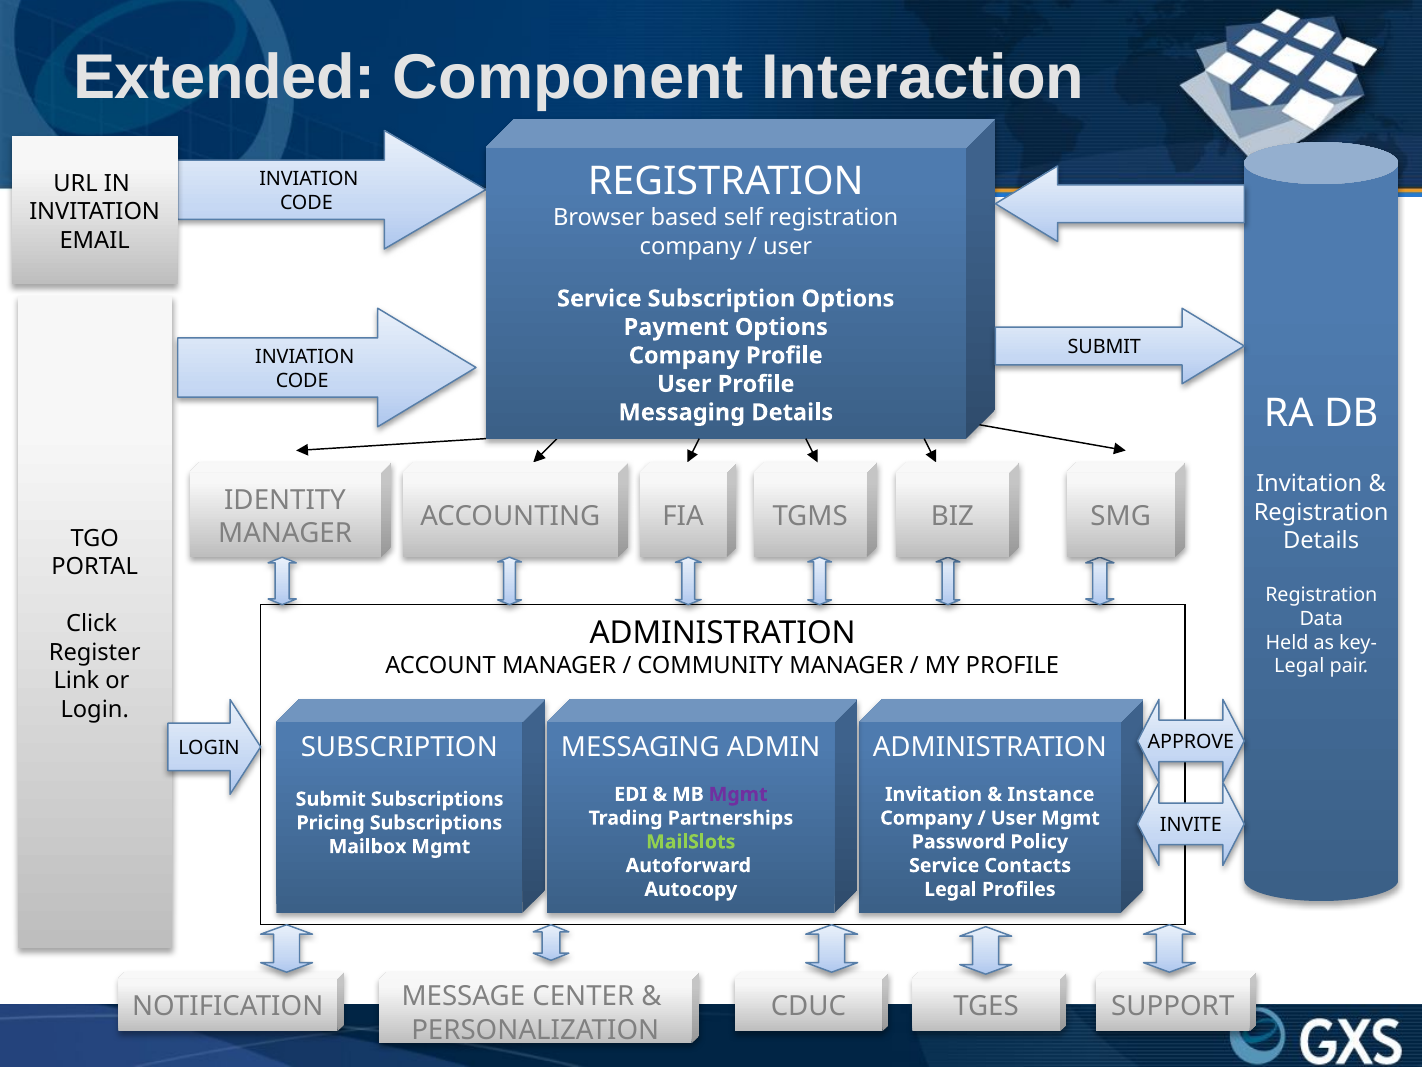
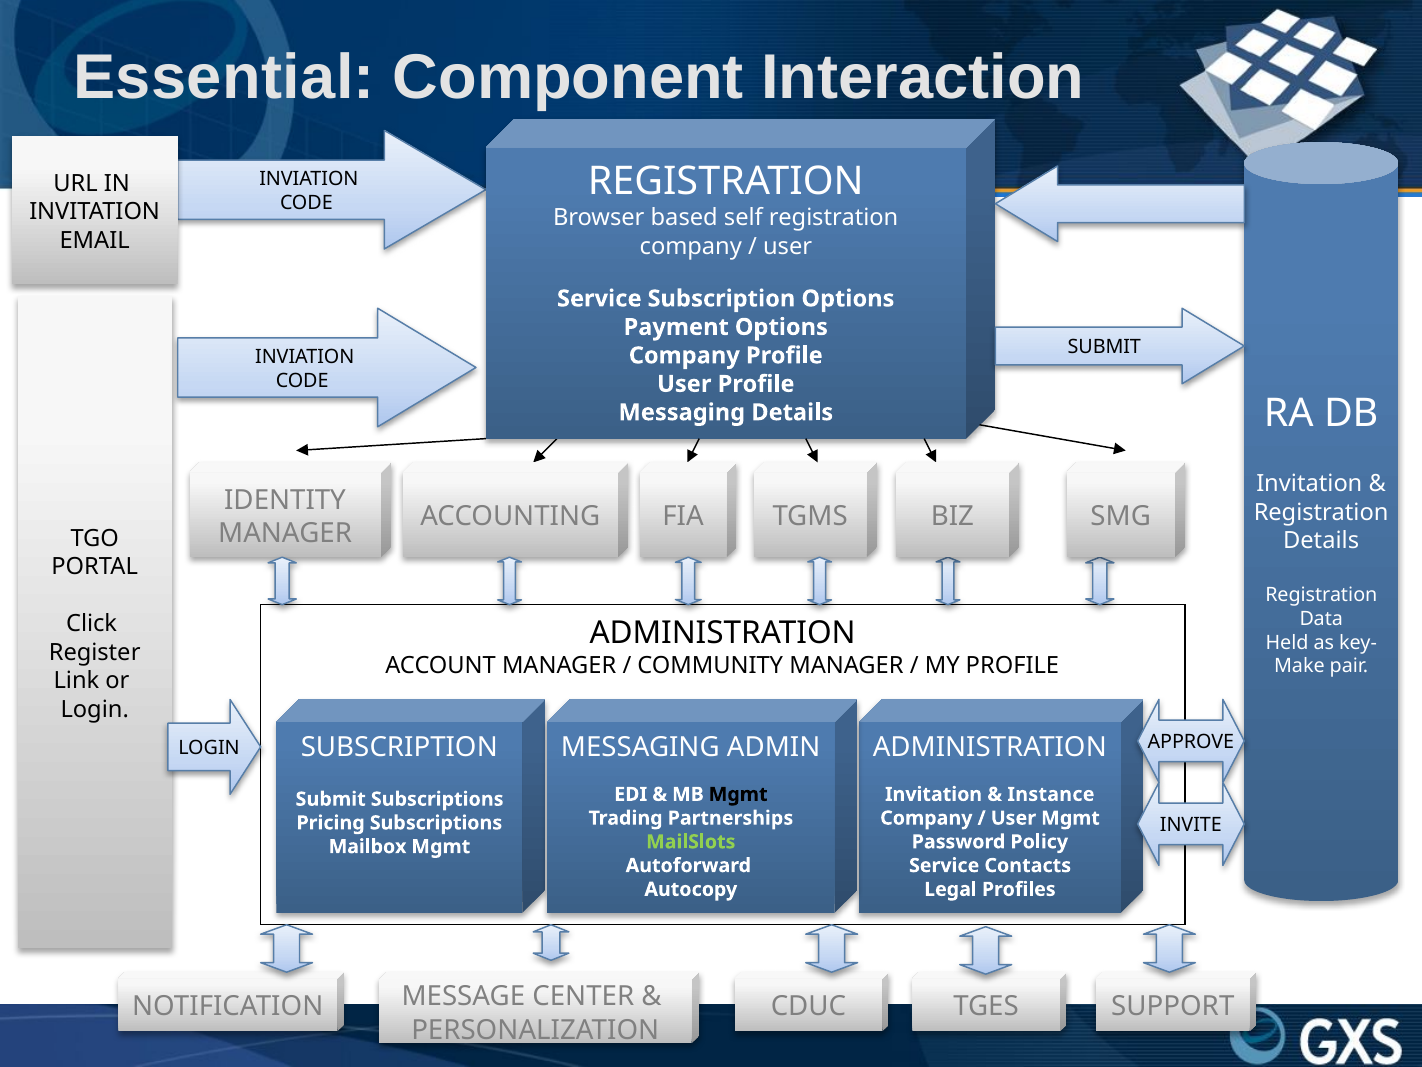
Extended: Extended -> Essential (224, 78)
Legal: Legal -> Make (1299, 666)
Mgmt colour: purple -> black (738, 794)
